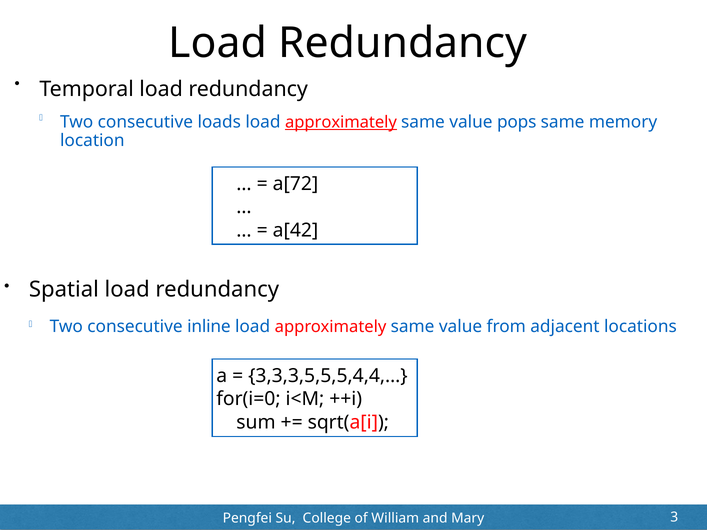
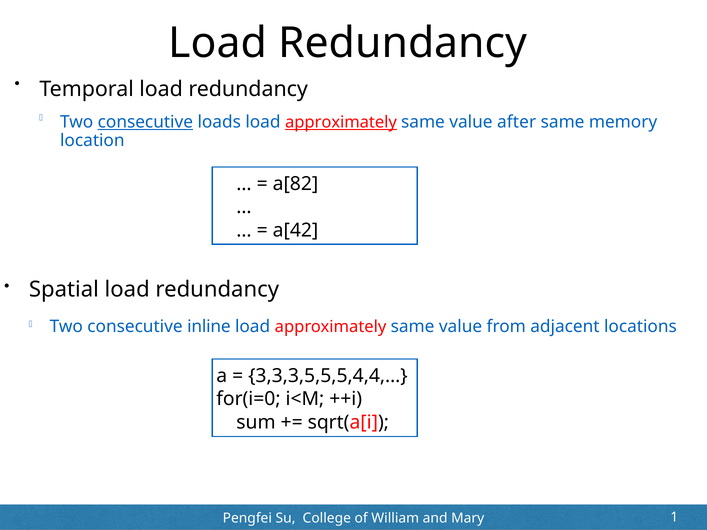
consecutive underline: none -> present (145, 122)
pops: pops -> after (517, 122)
a[72: a[72 -> a[82 (295, 184)
3: 3 -> 1 (674, 518)
